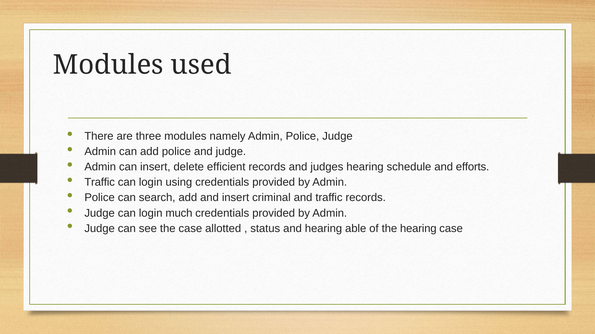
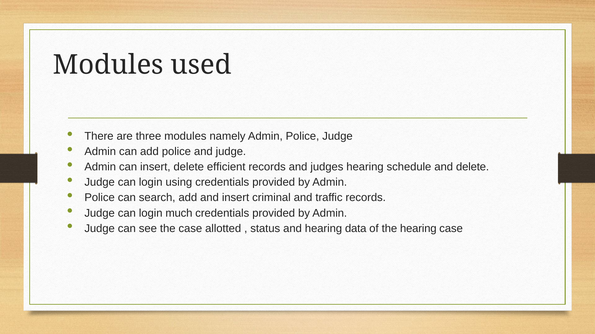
and efforts: efforts -> delete (473, 167)
Traffic: Traffic -> Judge (100, 183)
able: able -> data (356, 229)
